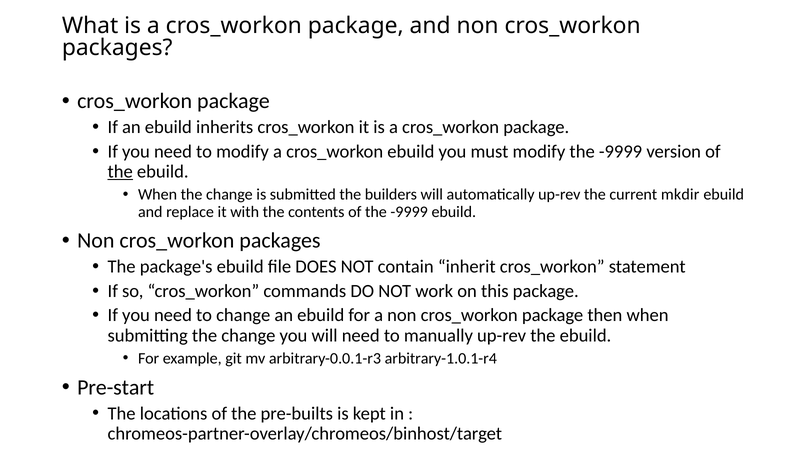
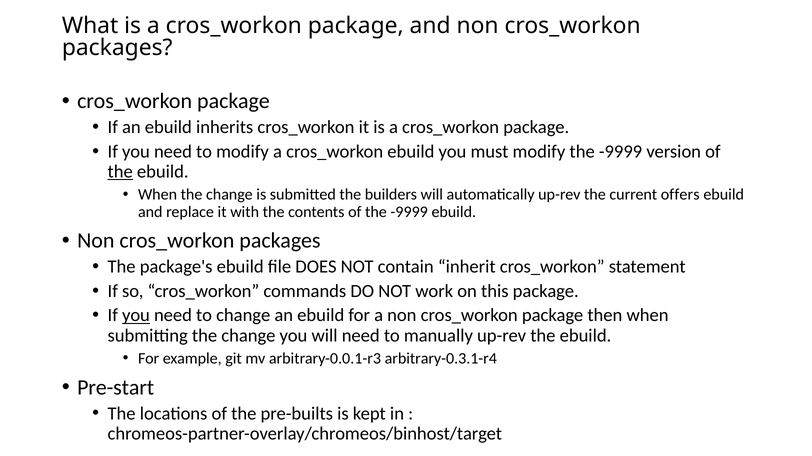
mkdir: mkdir -> offers (680, 195)
you underline: none -> present (136, 316)
arbitrary-1.0.1-r4: arbitrary-1.0.1-r4 -> arbitrary-0.3.1-r4 (441, 359)
